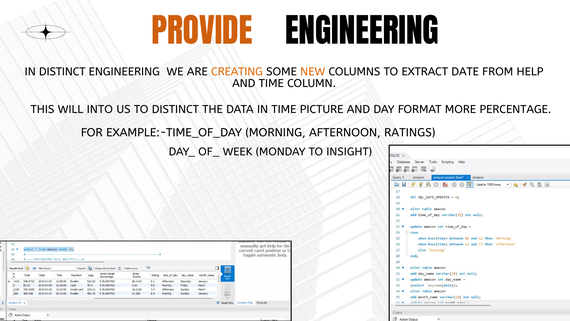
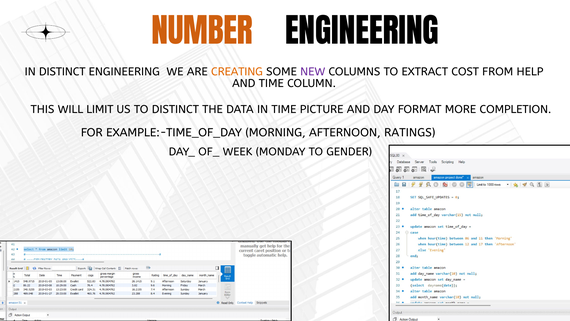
PROVIDE: PROVIDE -> NUMBER (202, 33)
NEW colour: orange -> purple (313, 72)
DATE: DATE -> COST (465, 72)
INTO: INTO -> LIMIT (100, 109)
PERCENTAGE: PERCENTAGE -> COMPLETION (515, 109)
INSIGHT: INSIGHT -> GENDER (349, 152)
